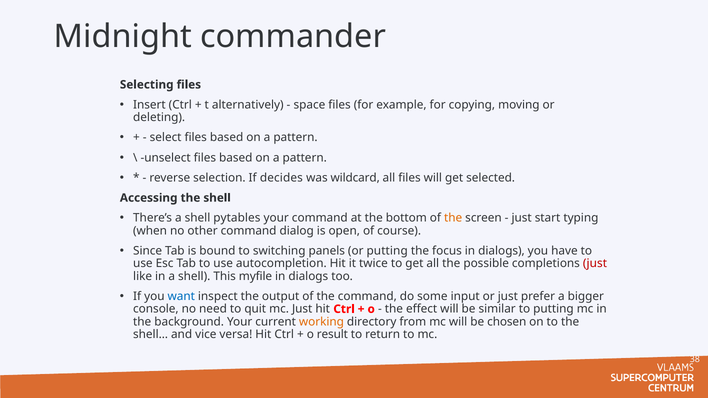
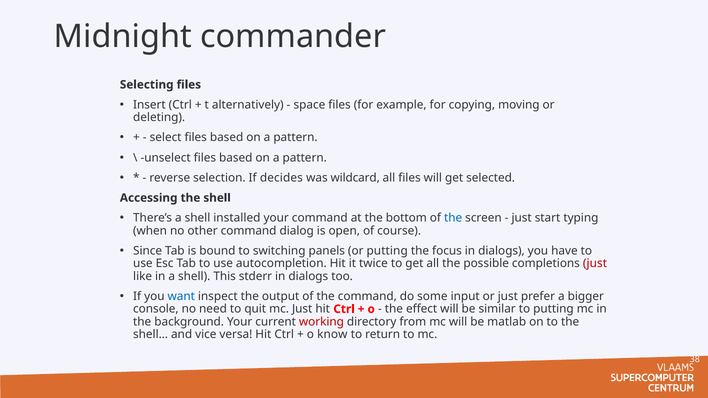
pytables: pytables -> installed (237, 218)
the colour: orange -> blue (453, 218)
myfile: myfile -> stderr (255, 276)
working colour: orange -> red (321, 322)
chosen: chosen -> matlab (507, 322)
result: result -> know (332, 335)
